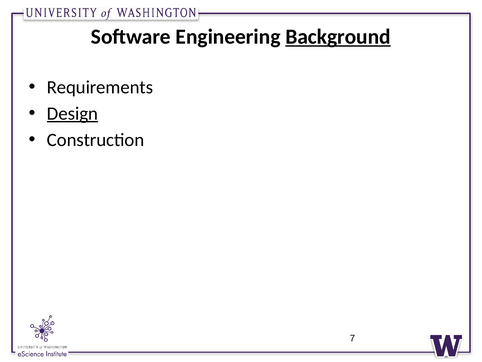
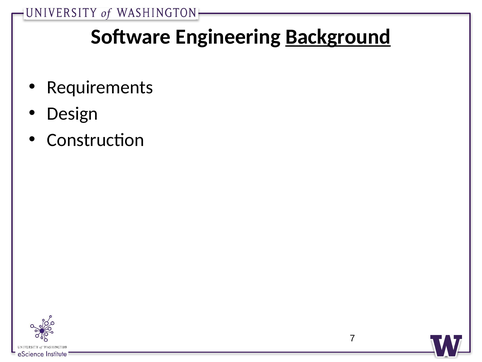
Design underline: present -> none (72, 113)
